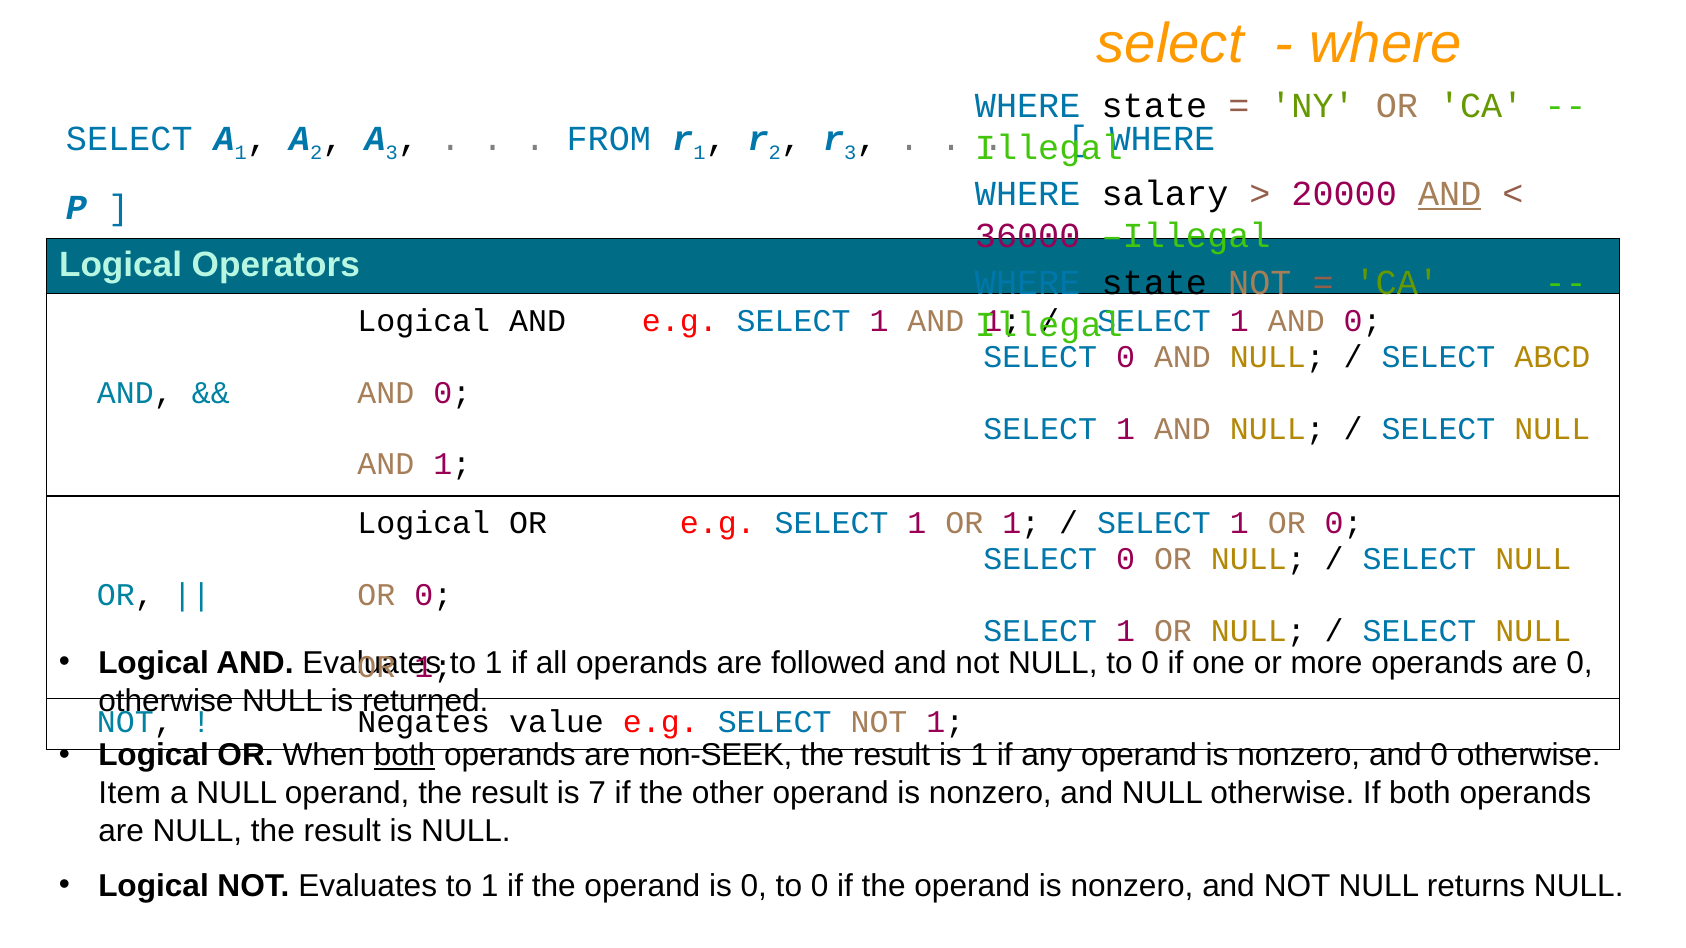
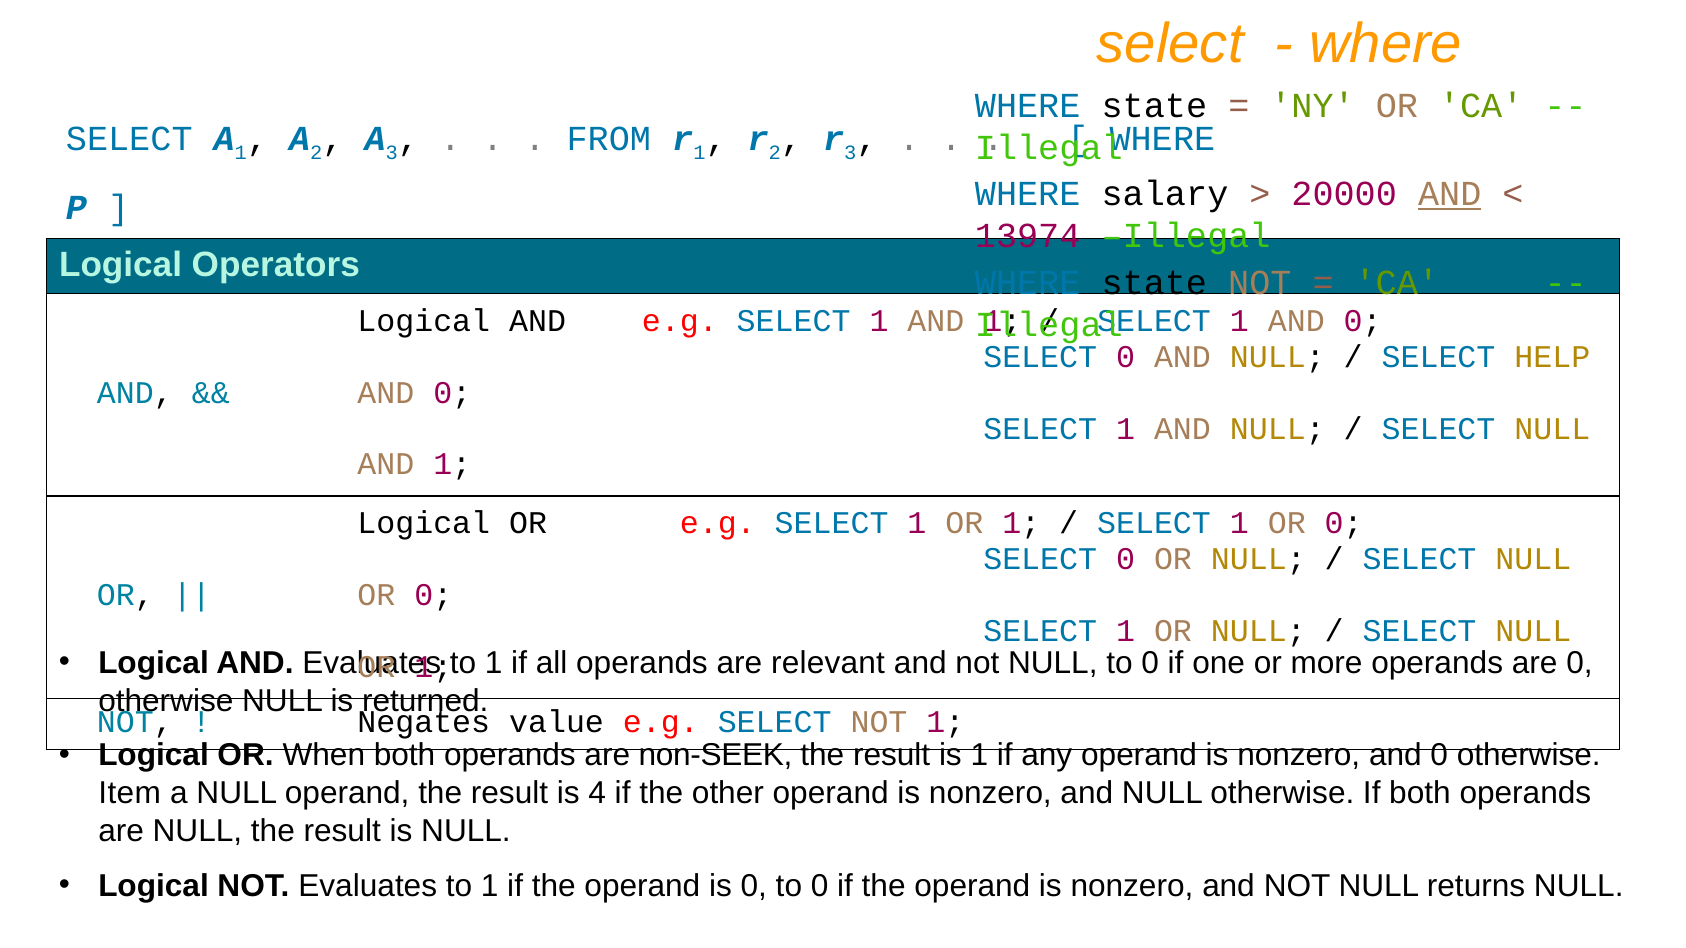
36000: 36000 -> 13974 (1028, 236)
ABCD: ABCD -> HELP (1552, 357)
followed: followed -> relevant (828, 663)
both underline: present -> none (405, 756)
7: 7 -> 4 (597, 794)
